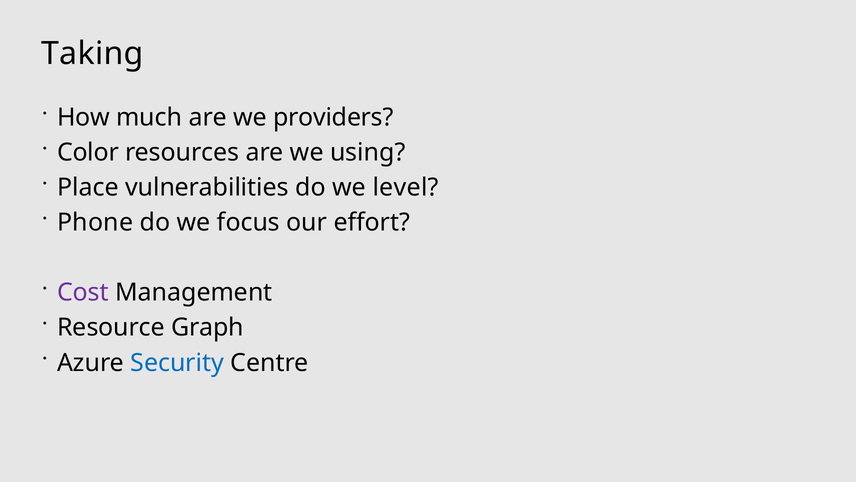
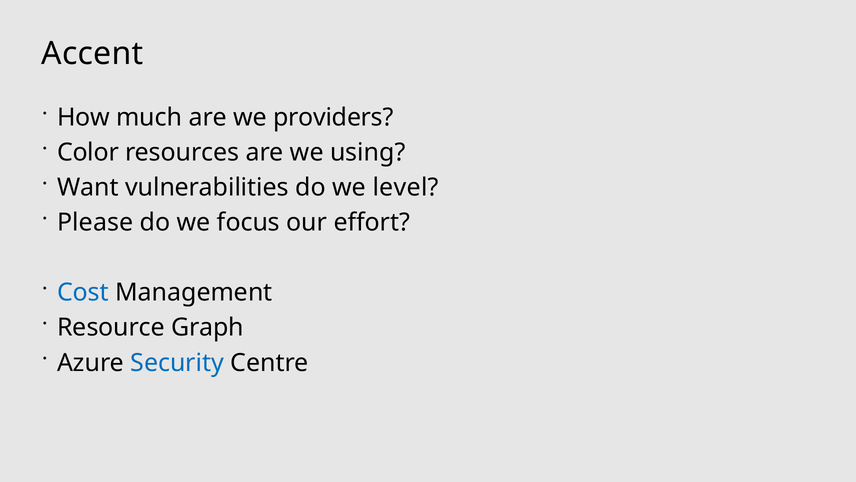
Taking: Taking -> Accent (92, 54)
Place: Place -> Want (88, 187)
Phone: Phone -> Please (95, 222)
Cost colour: purple -> blue (83, 292)
